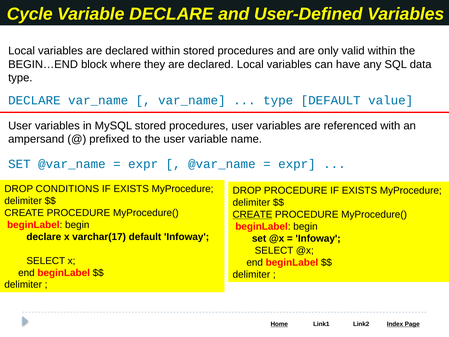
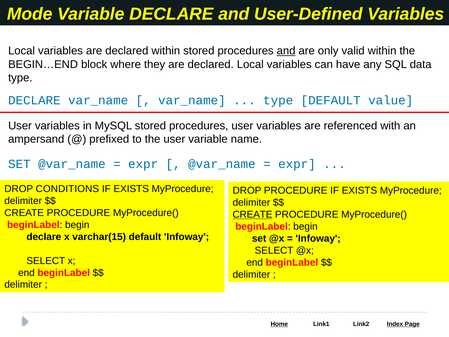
Cycle: Cycle -> Mode (30, 14)
and underline: none -> present (286, 51)
varchar(17: varchar(17 -> varchar(15 (99, 237)
